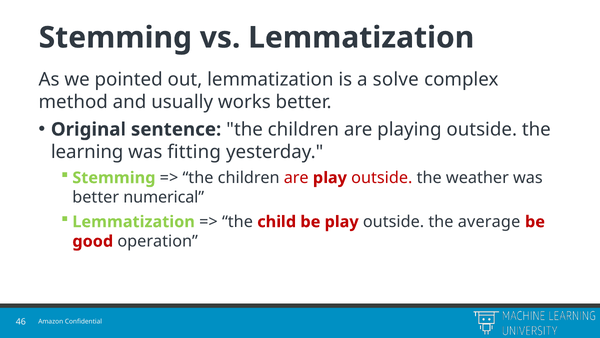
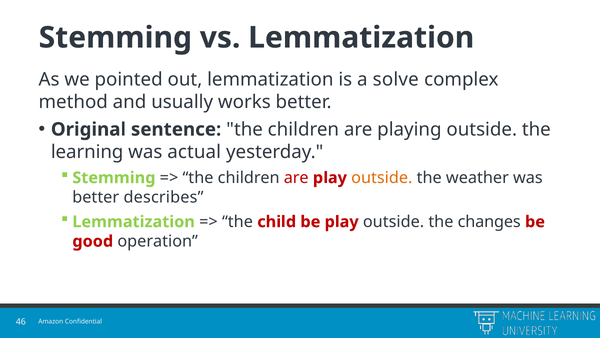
fitting: fitting -> actual (194, 152)
outside colour: red -> orange (382, 178)
numerical: numerical -> describes (164, 197)
average: average -> changes (489, 222)
